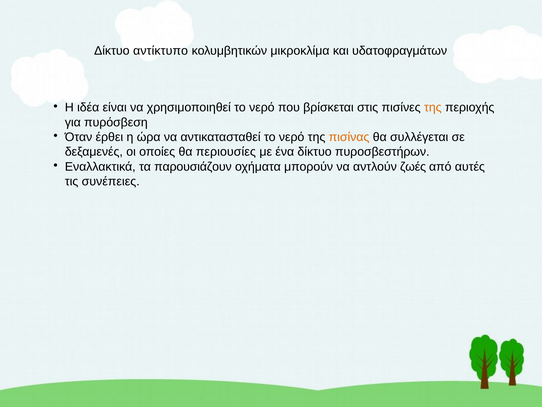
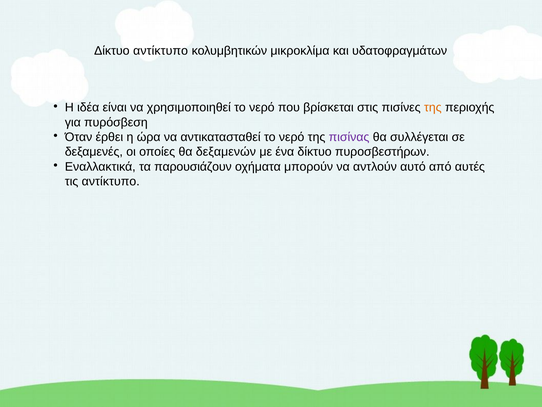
πισίνας colour: orange -> purple (349, 137)
περιουσίες: περιουσίες -> δεξαμενών (226, 152)
ζωές: ζωές -> αυτό (413, 166)
τις συνέπειες: συνέπειες -> αντίκτυπο (111, 181)
